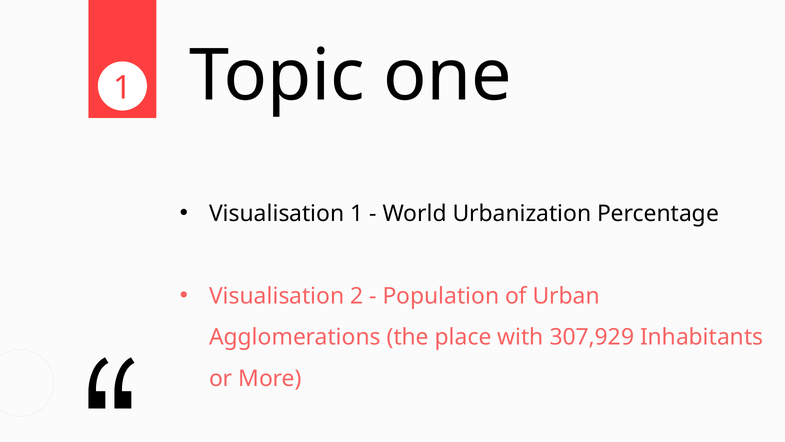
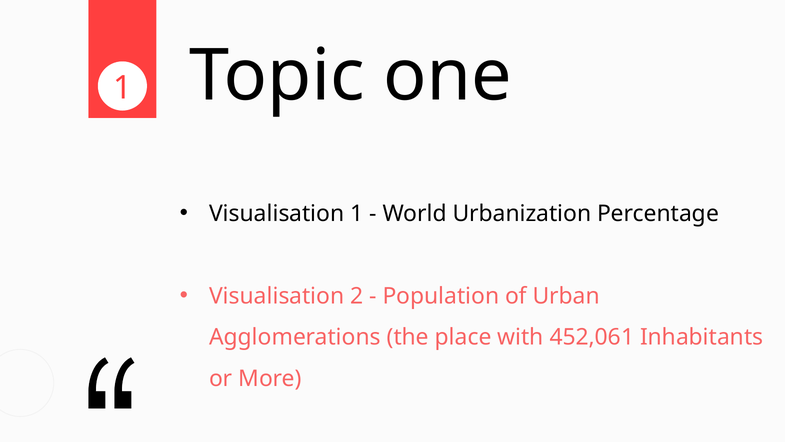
307,929: 307,929 -> 452,061 (592, 337)
